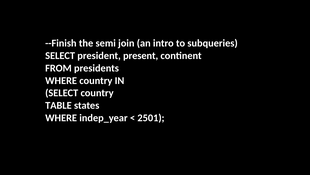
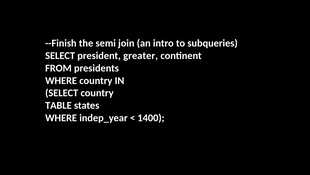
present: present -> greater (141, 56)
2501: 2501 -> 1400 (151, 118)
